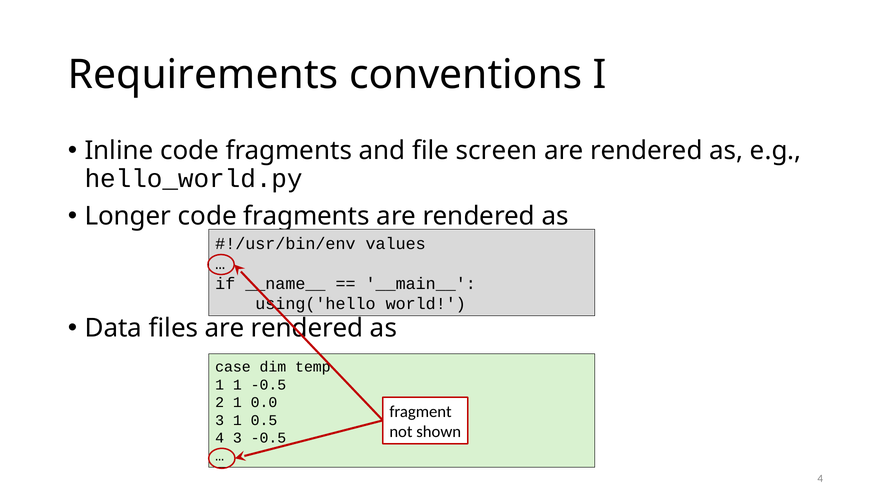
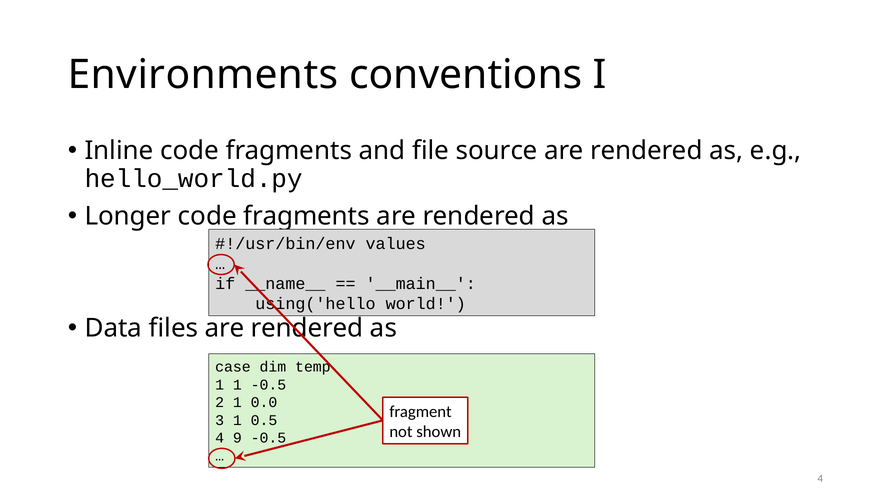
Requirements: Requirements -> Environments (203, 75)
screen: screen -> source (497, 151)
4 3: 3 -> 9 (237, 438)
